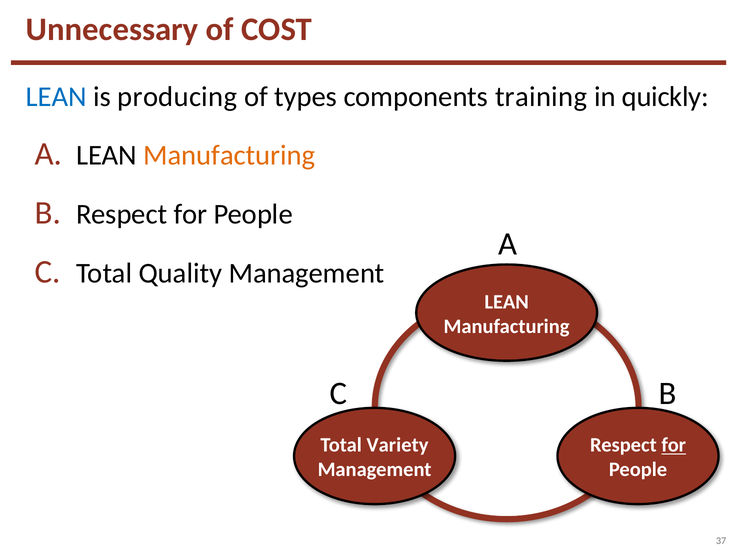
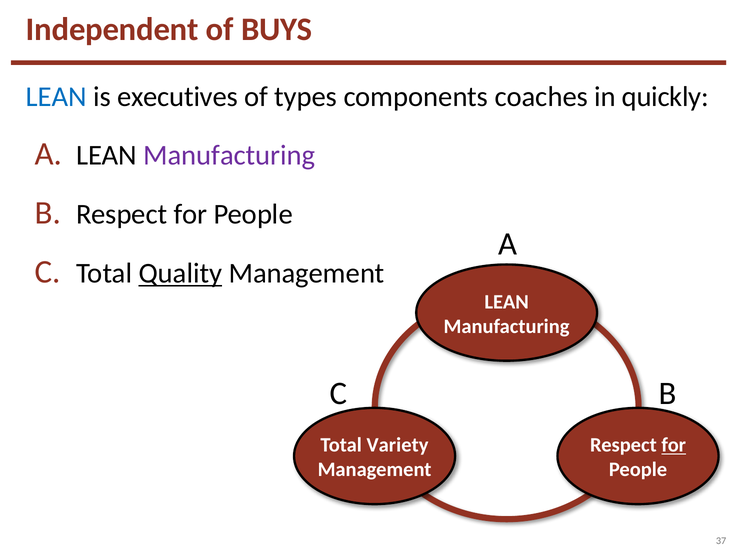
Unnecessary: Unnecessary -> Independent (112, 29)
COST: COST -> BUYS (277, 29)
producing: producing -> executives (178, 97)
training: training -> coaches (541, 97)
Manufacturing colour: orange -> purple (229, 155)
Quality underline: none -> present (180, 273)
